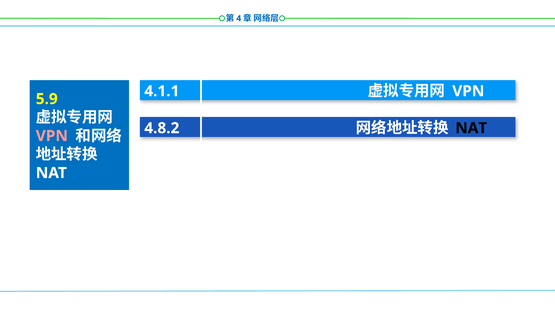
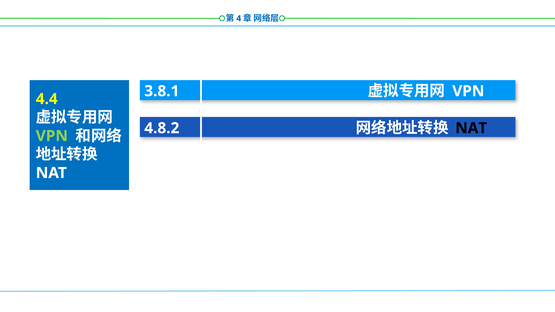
4.1.1: 4.1.1 -> 3.8.1 (162, 91)
5.9: 5.9 -> 4.4 (47, 99)
VPN colour: pink -> light green (52, 136)
